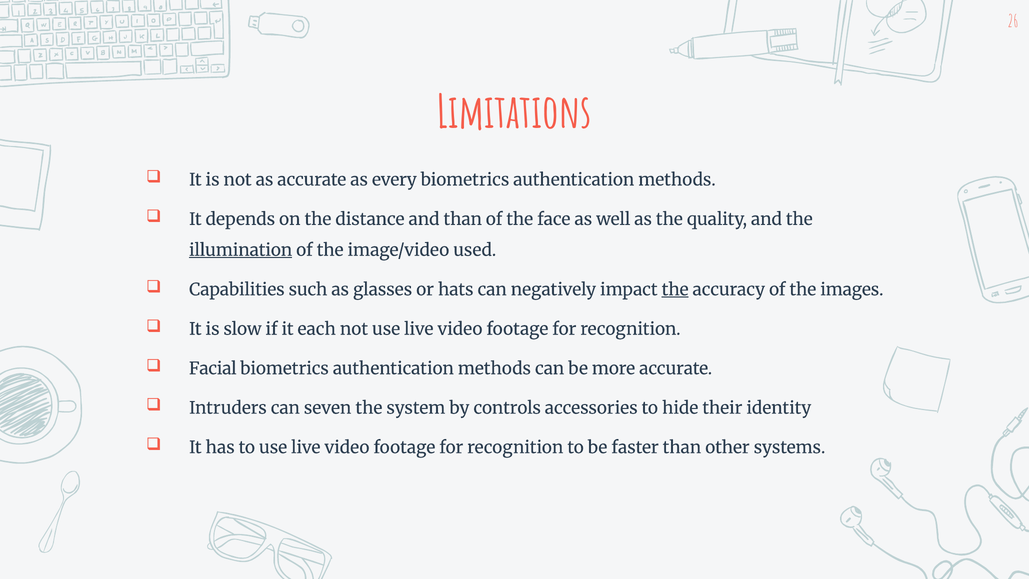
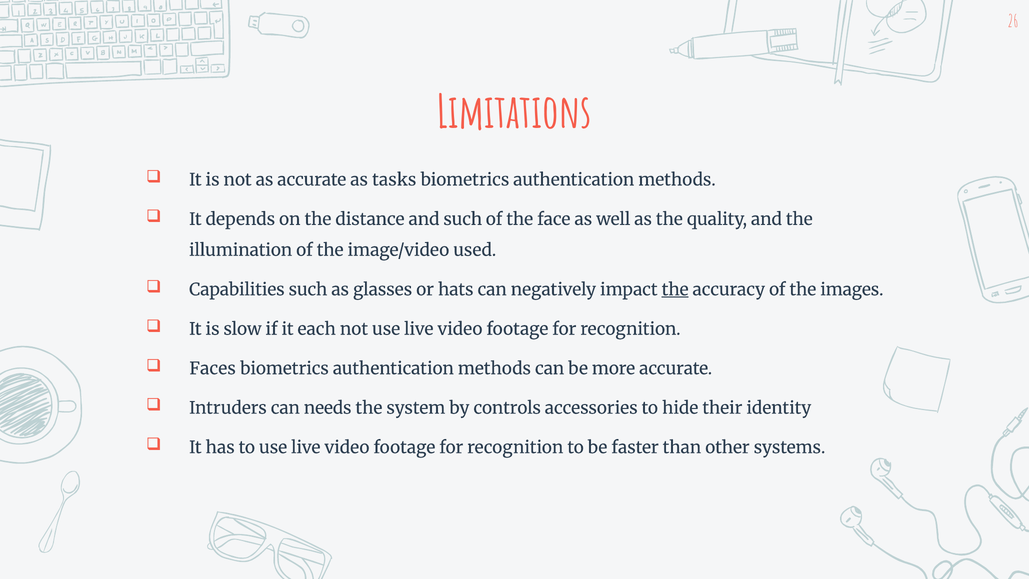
every: every -> tasks (394, 180)
and than: than -> such (463, 219)
illumination underline: present -> none (241, 250)
Facial: Facial -> Faces (213, 369)
seven: seven -> needs (328, 408)
